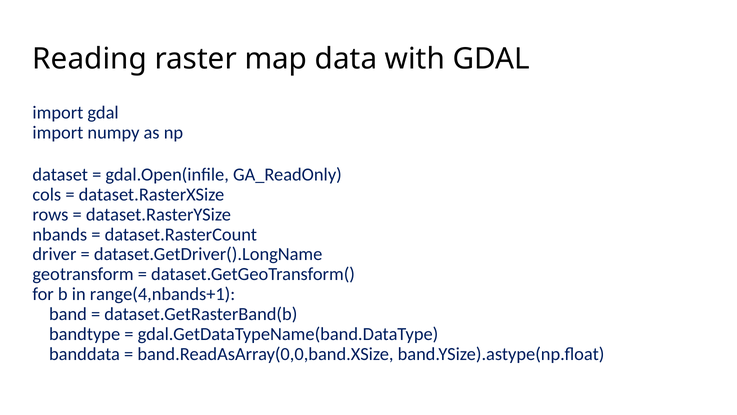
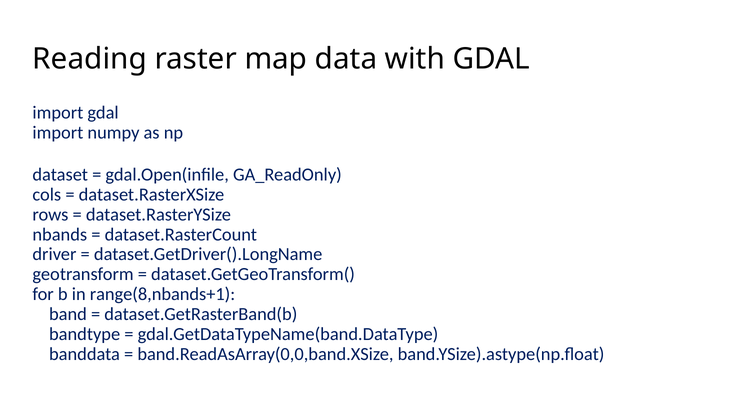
range(4,nbands+1: range(4,nbands+1 -> range(8,nbands+1 (162, 294)
